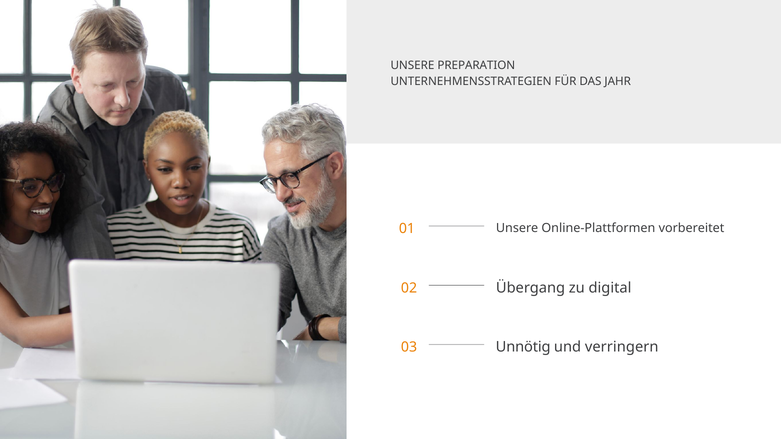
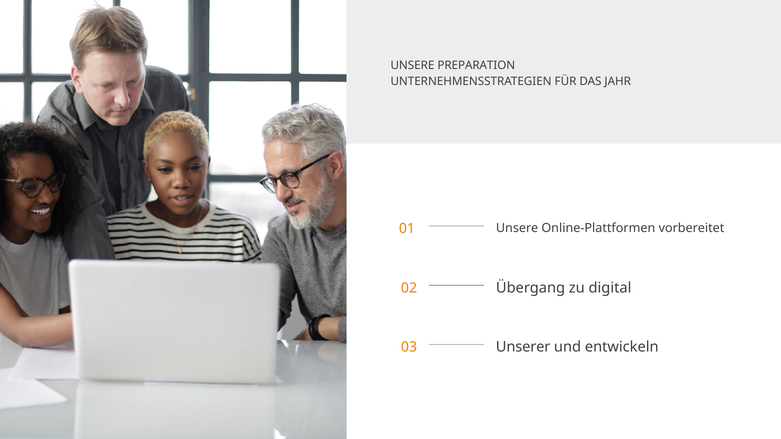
Unnötig: Unnötig -> Unserer (523, 347)
verringern: verringern -> entwickeln (622, 347)
